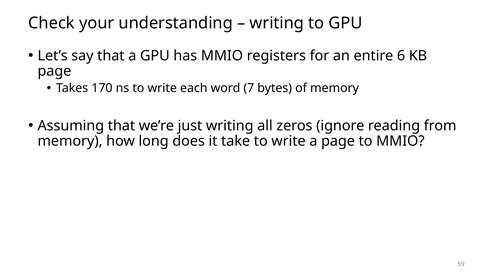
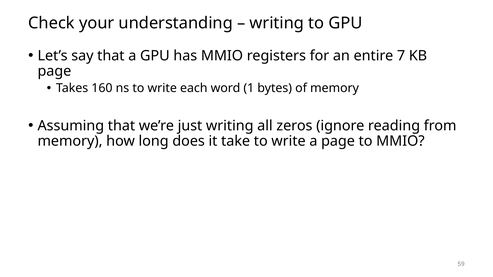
6: 6 -> 7 (401, 56)
170: 170 -> 160 (102, 88)
7: 7 -> 1 (249, 88)
